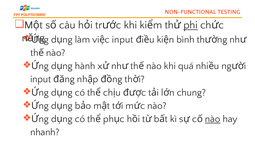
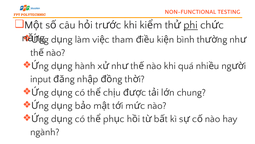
input: input -> tham (123, 39)
nào underline: present -> none (213, 118)
nhanh: nhanh -> ngành (45, 132)
